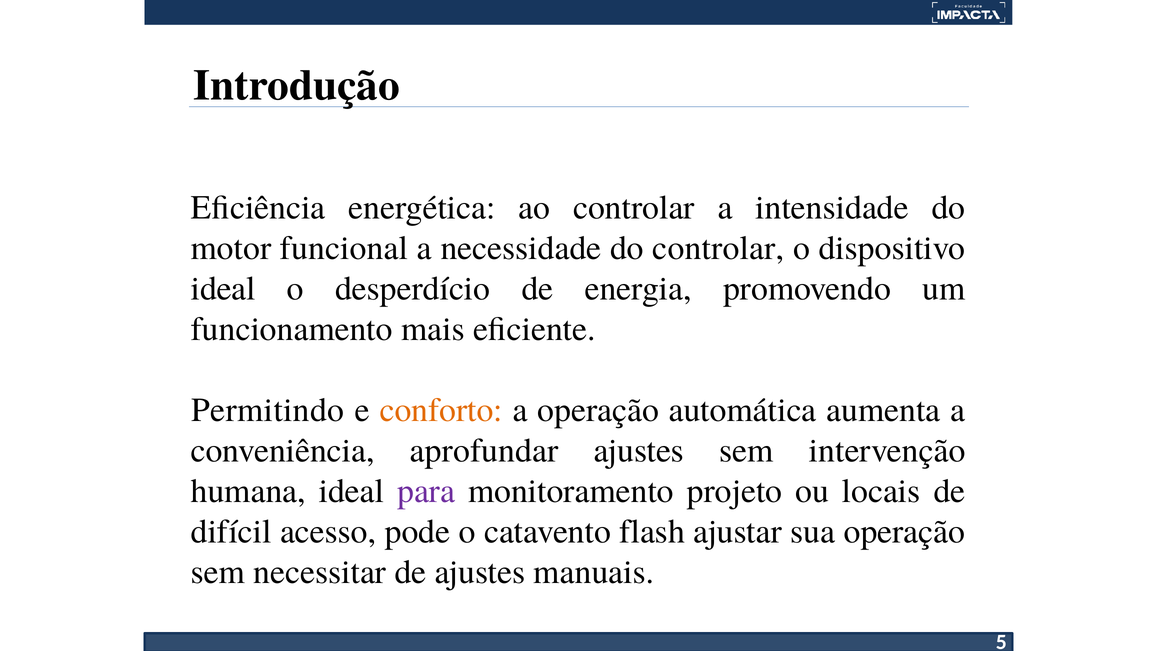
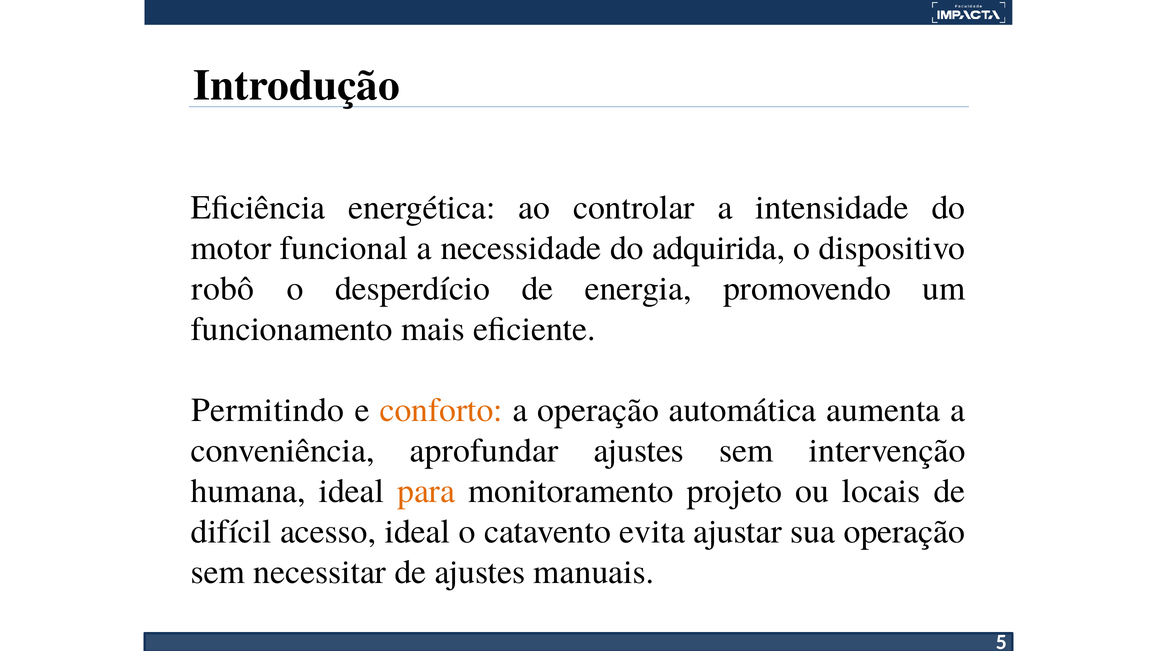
do controlar: controlar -> adquirida (719, 248)
ideal: ideal -> robô (223, 289)
para colour: purple -> orange (426, 491)
acesso pode: pode -> ideal (418, 532)
flash: flash -> evita (652, 532)
